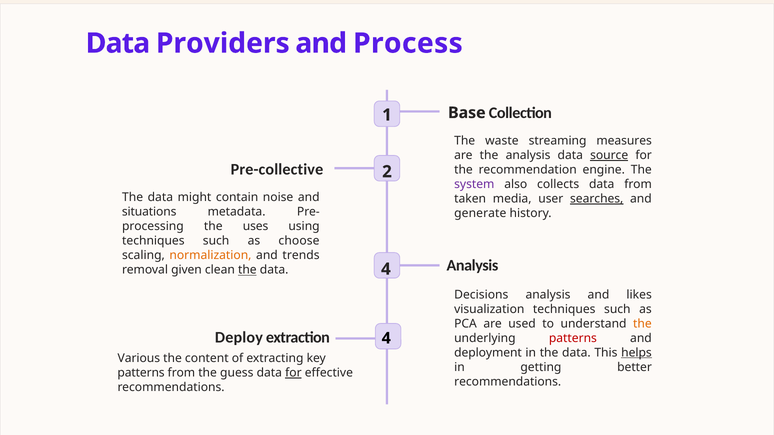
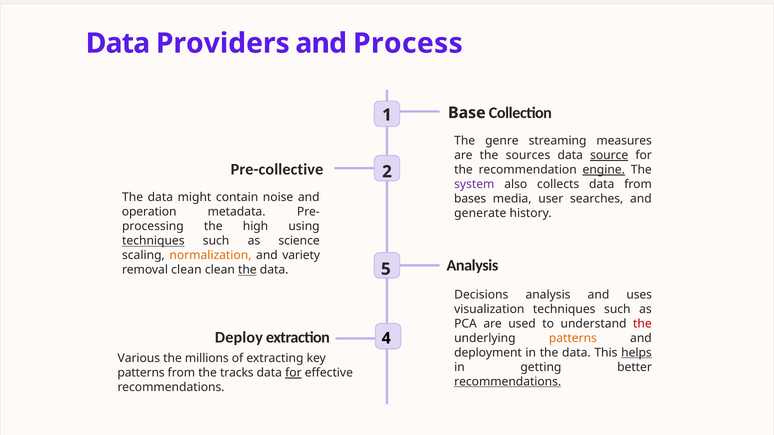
waste: waste -> genre (502, 141)
the analysis: analysis -> sources (528, 155)
engine underline: none -> present (604, 170)
taken: taken -> bases (470, 199)
searches underline: present -> none (597, 199)
situations: situations -> operation (149, 212)
uses: uses -> high (256, 227)
techniques underline: none -> present (153, 241)
choose: choose -> science (299, 241)
trends: trends -> variety (301, 256)
removal given: given -> clean (186, 270)
data 4: 4 -> 5 (386, 269)
likes: likes -> uses (639, 295)
the colour: orange -> red (642, 324)
patterns colour: red -> orange (573, 338)
content: content -> millions (207, 359)
guess: guess -> tracks (237, 373)
recommendations underline: none -> present (508, 382)
